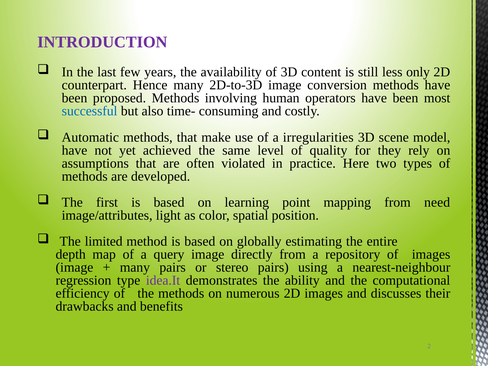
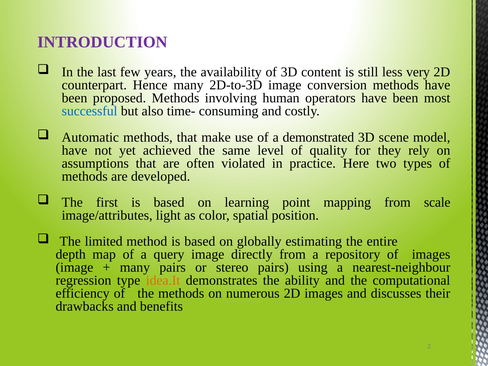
only: only -> very (418, 72)
irregularities: irregularities -> demonstrated (318, 137)
need: need -> scale (437, 202)
idea.It colour: purple -> orange (163, 280)
